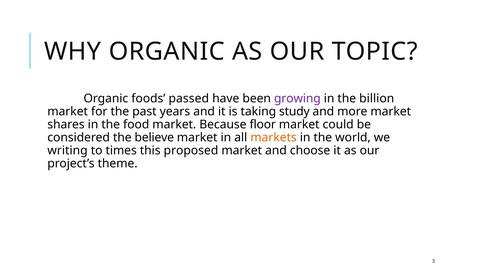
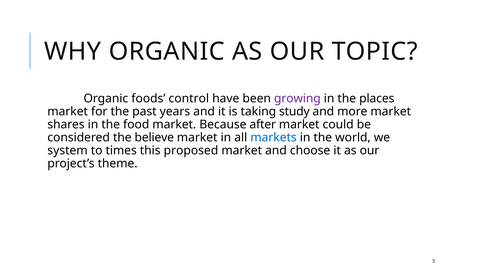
passed: passed -> control (189, 99)
billion: billion -> places (377, 99)
floor: floor -> after (263, 125)
markets colour: orange -> blue (274, 138)
writing: writing -> system (68, 151)
